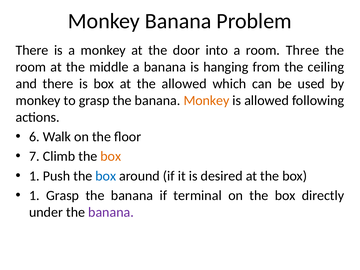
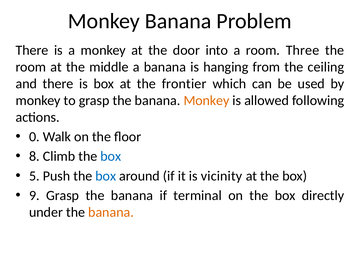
the allowed: allowed -> frontier (184, 84)
6: 6 -> 0 (34, 137)
7: 7 -> 8 (34, 156)
box colour: orange -> blue (111, 156)
1: 1 -> 5 (34, 176)
desired: desired -> vicinity (222, 176)
1: 1 -> 9 (34, 196)
banana colour: purple -> orange (111, 212)
